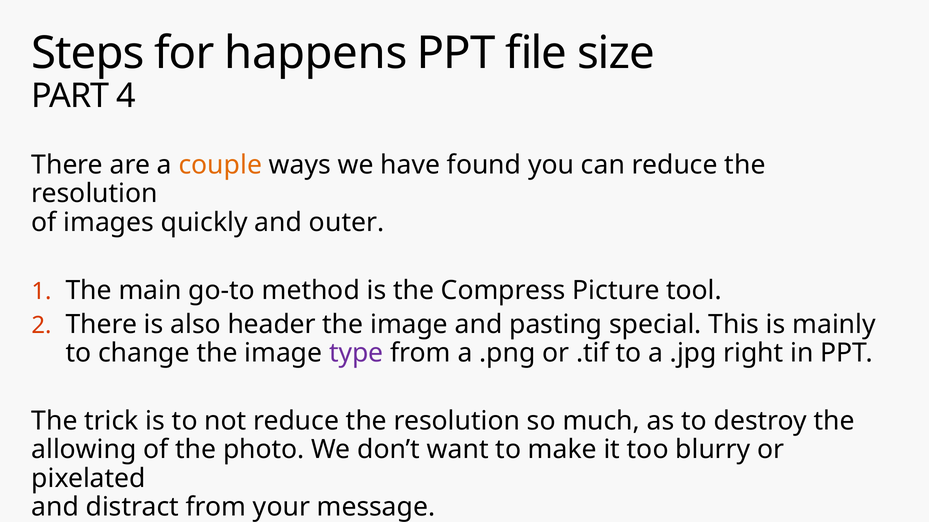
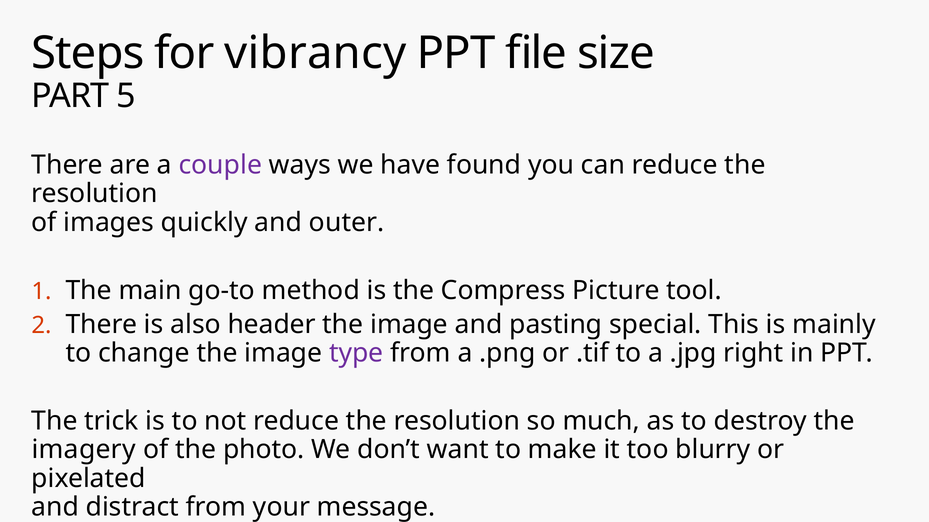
happens: happens -> vibrancy (316, 53)
4: 4 -> 5 (126, 96)
couple colour: orange -> purple (220, 165)
allowing: allowing -> imagery (84, 450)
